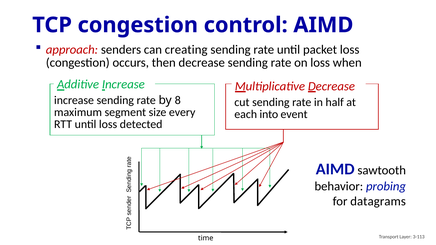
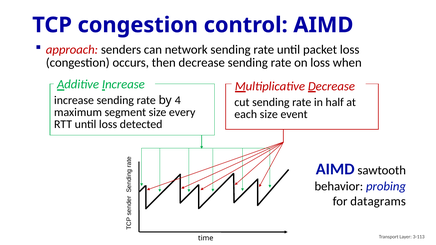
creating: creating -> network (186, 50)
8: 8 -> 4 (178, 100)
each into: into -> size (269, 114)
